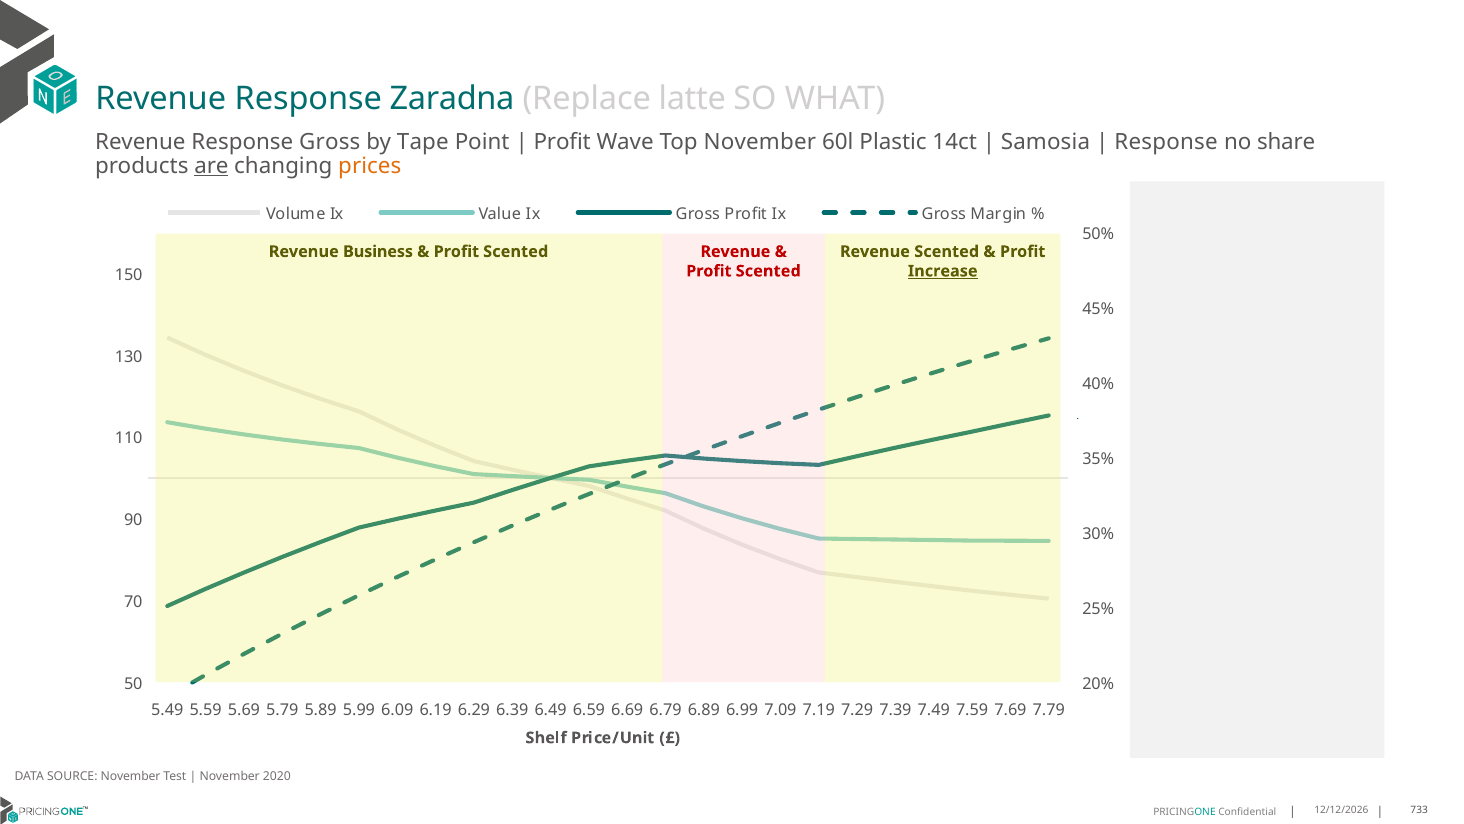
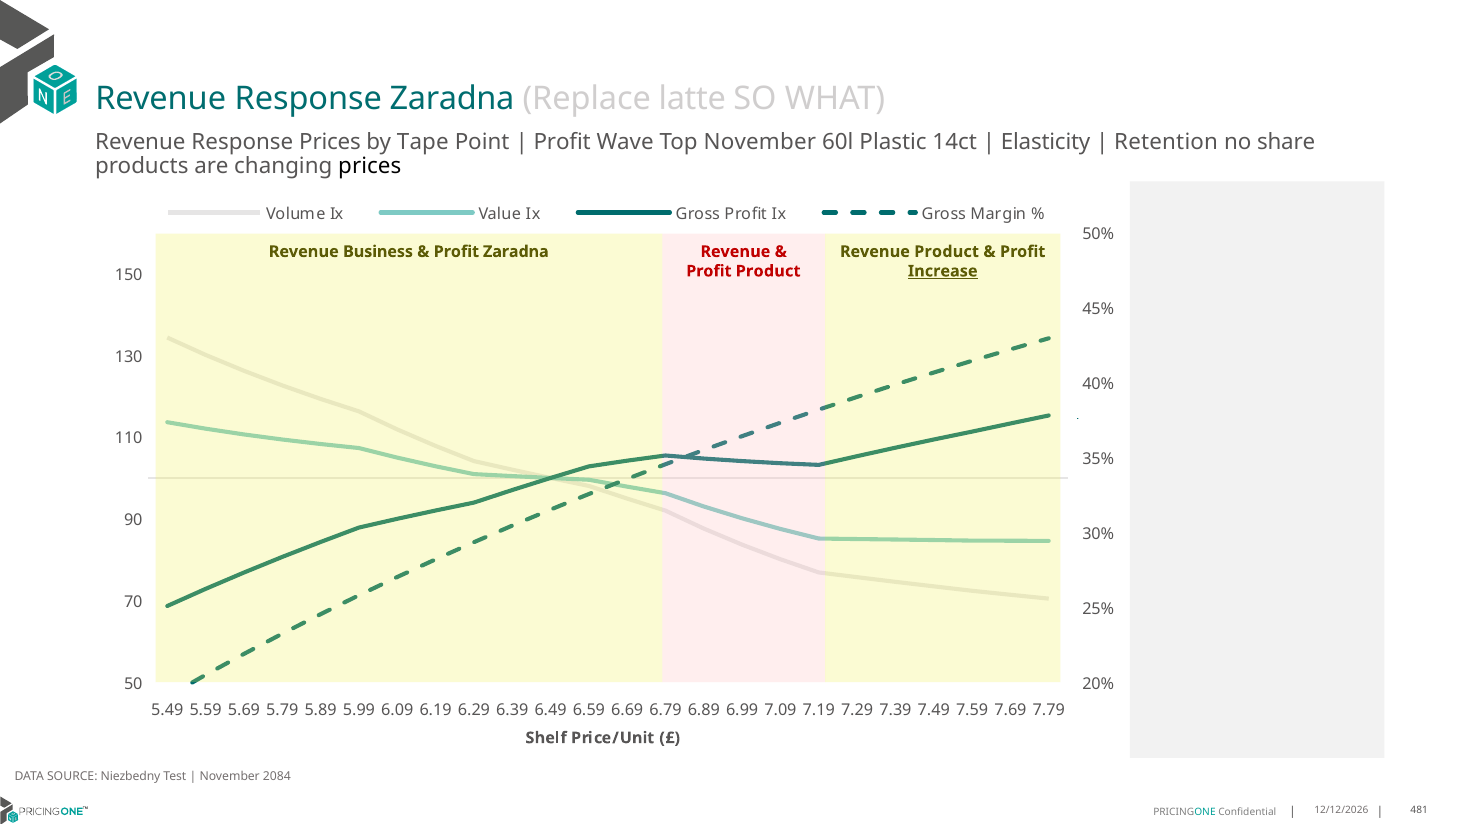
Response Gross: Gross -> Prices (330, 142)
Samosia: Samosia -> Elasticity (1046, 142)
Response: Response -> Retention (1166, 142)
are underline: present -> none (211, 166)
prices colour: orange -> black (370, 166)
Scented: Scented -> Zaradna (516, 251)
Revenue Scented: Scented -> Product (947, 251)
Scented: Scented -> Product (768, 271)
SOURCE November: November -> Niezbedny (131, 776)
2020: 2020 -> 2084 (277, 776)
733: 733 -> 481 (1419, 810)
